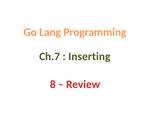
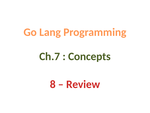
Inserting: Inserting -> Concepts (89, 56)
